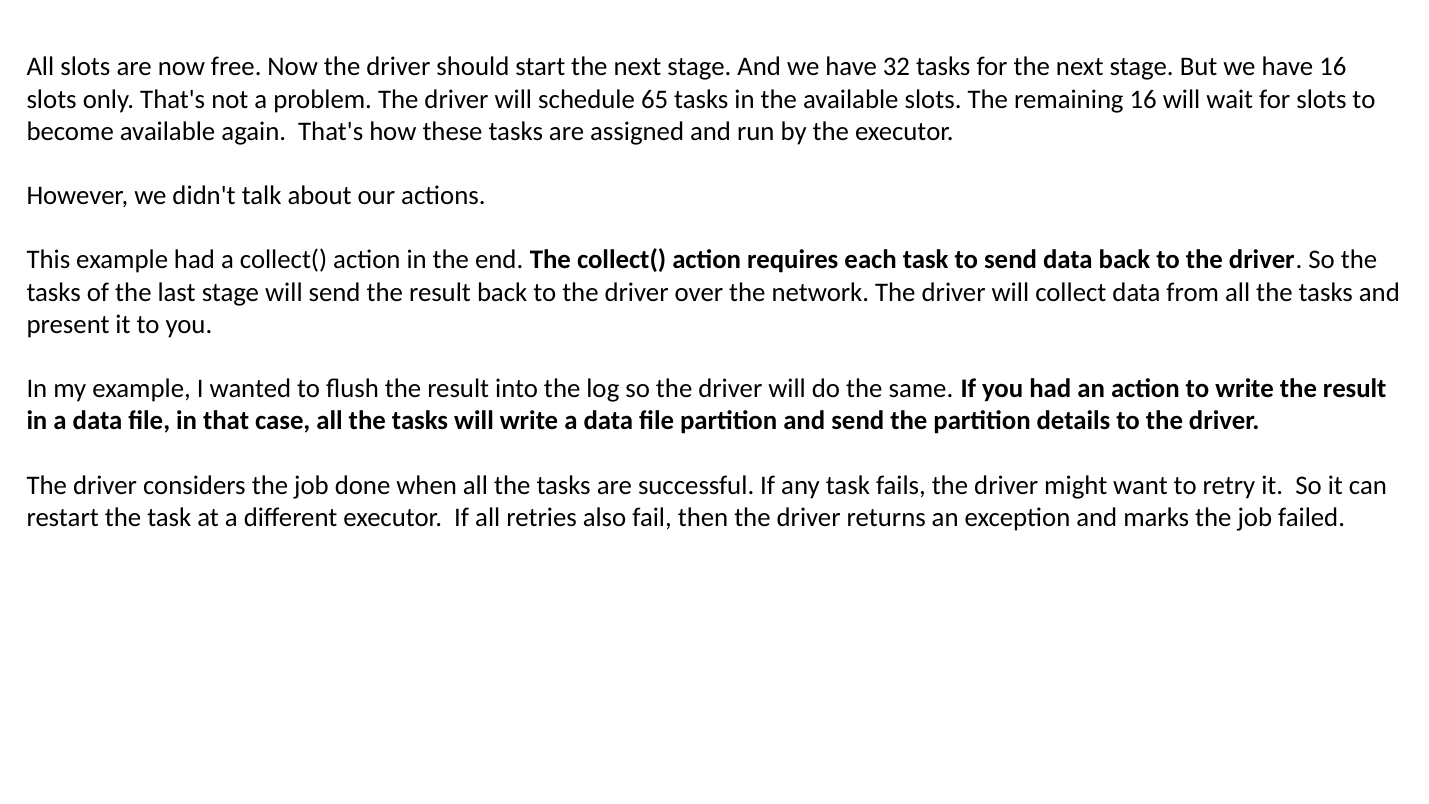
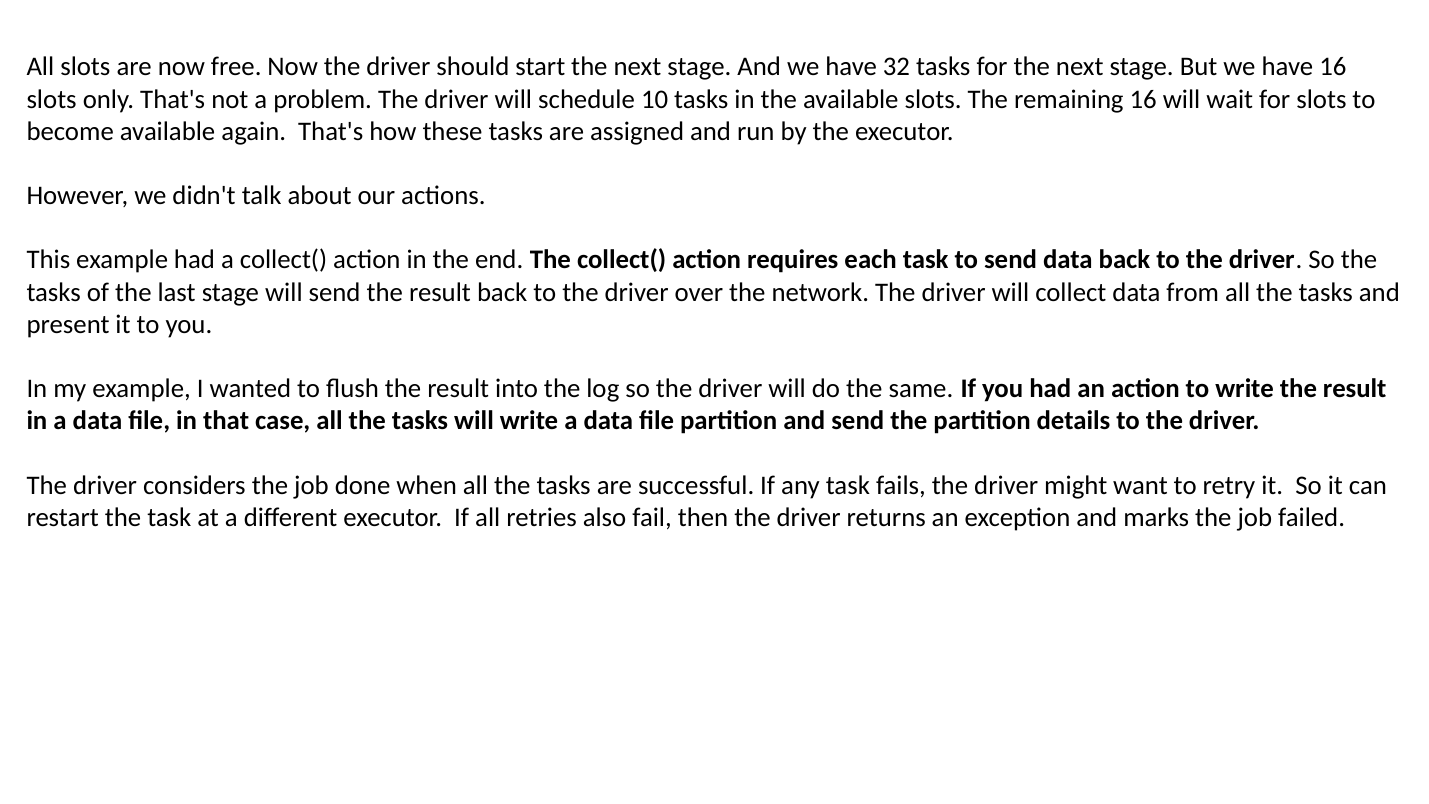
65: 65 -> 10 (655, 99)
